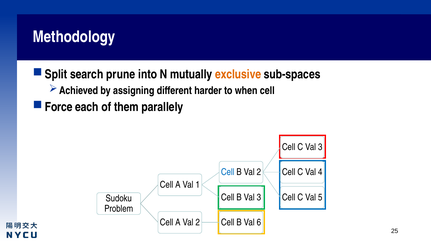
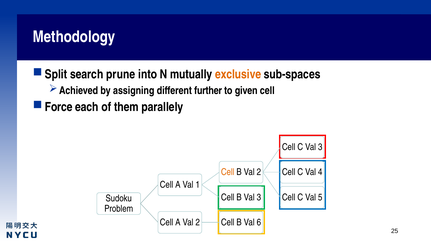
harder: harder -> further (208, 91)
when: when -> given (246, 91)
Cell colour: blue -> orange (228, 172)
